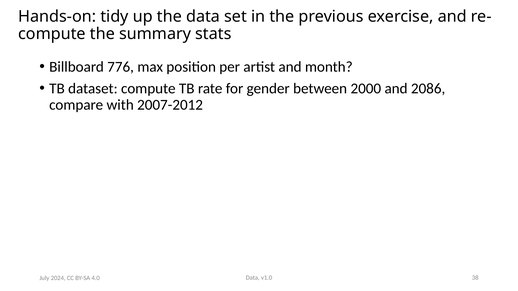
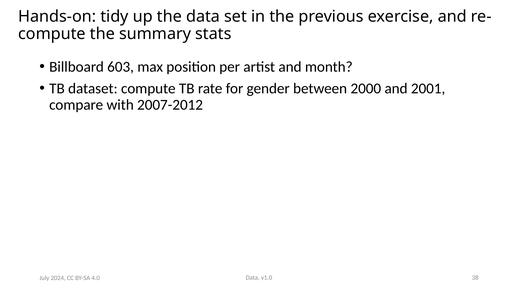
776: 776 -> 603 (121, 67)
2086: 2086 -> 2001 (428, 89)
